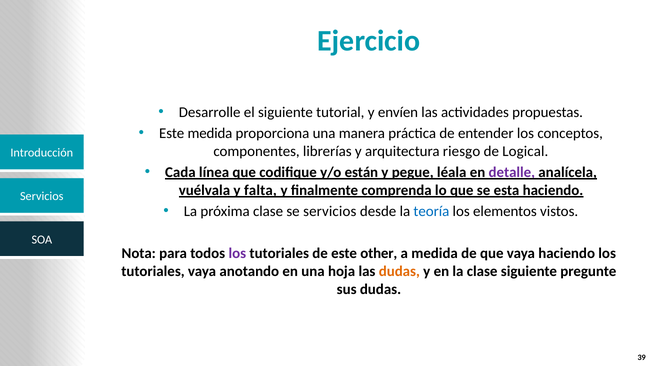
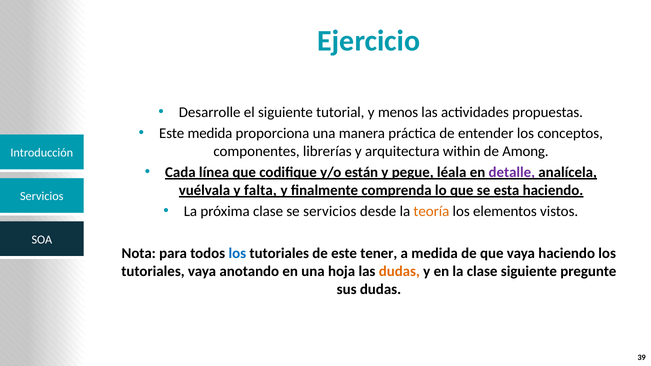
envíen: envíen -> menos (398, 112)
riesgo: riesgo -> within (462, 151)
Logical: Logical -> Among (525, 151)
teoría colour: blue -> orange (431, 211)
los colour: purple -> blue (237, 254)
other: other -> tener (379, 254)
